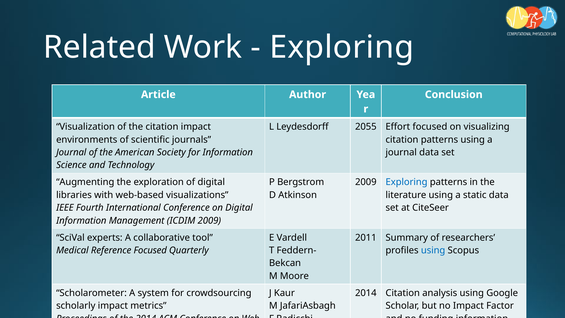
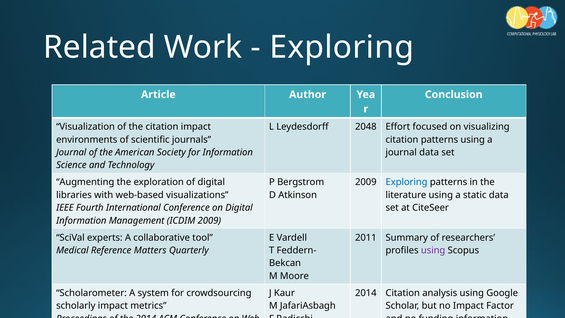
2055: 2055 -> 2048 (366, 127)
Reference Focused: Focused -> Matters (150, 250)
using colour: blue -> purple (433, 250)
